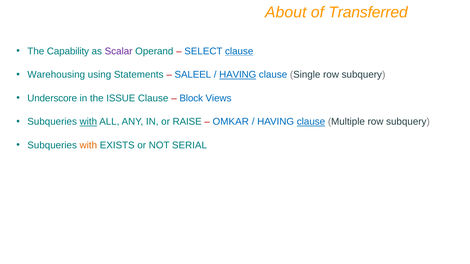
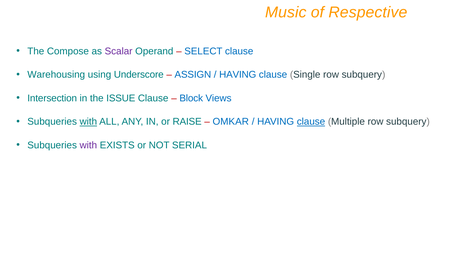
About: About -> Music (286, 12)
Transferred: Transferred -> Respective (368, 12)
Capability: Capability -> Compose (68, 51)
clause underline: present -> none (239, 51)
Statements: Statements -> Underscore (139, 75)
SALEEL: SALEEL -> ASSIGN (193, 75)
HAVING underline: present -> none (238, 75)
Underscore: Underscore -> Intersection (52, 98)
with colour: orange -> purple (88, 145)
